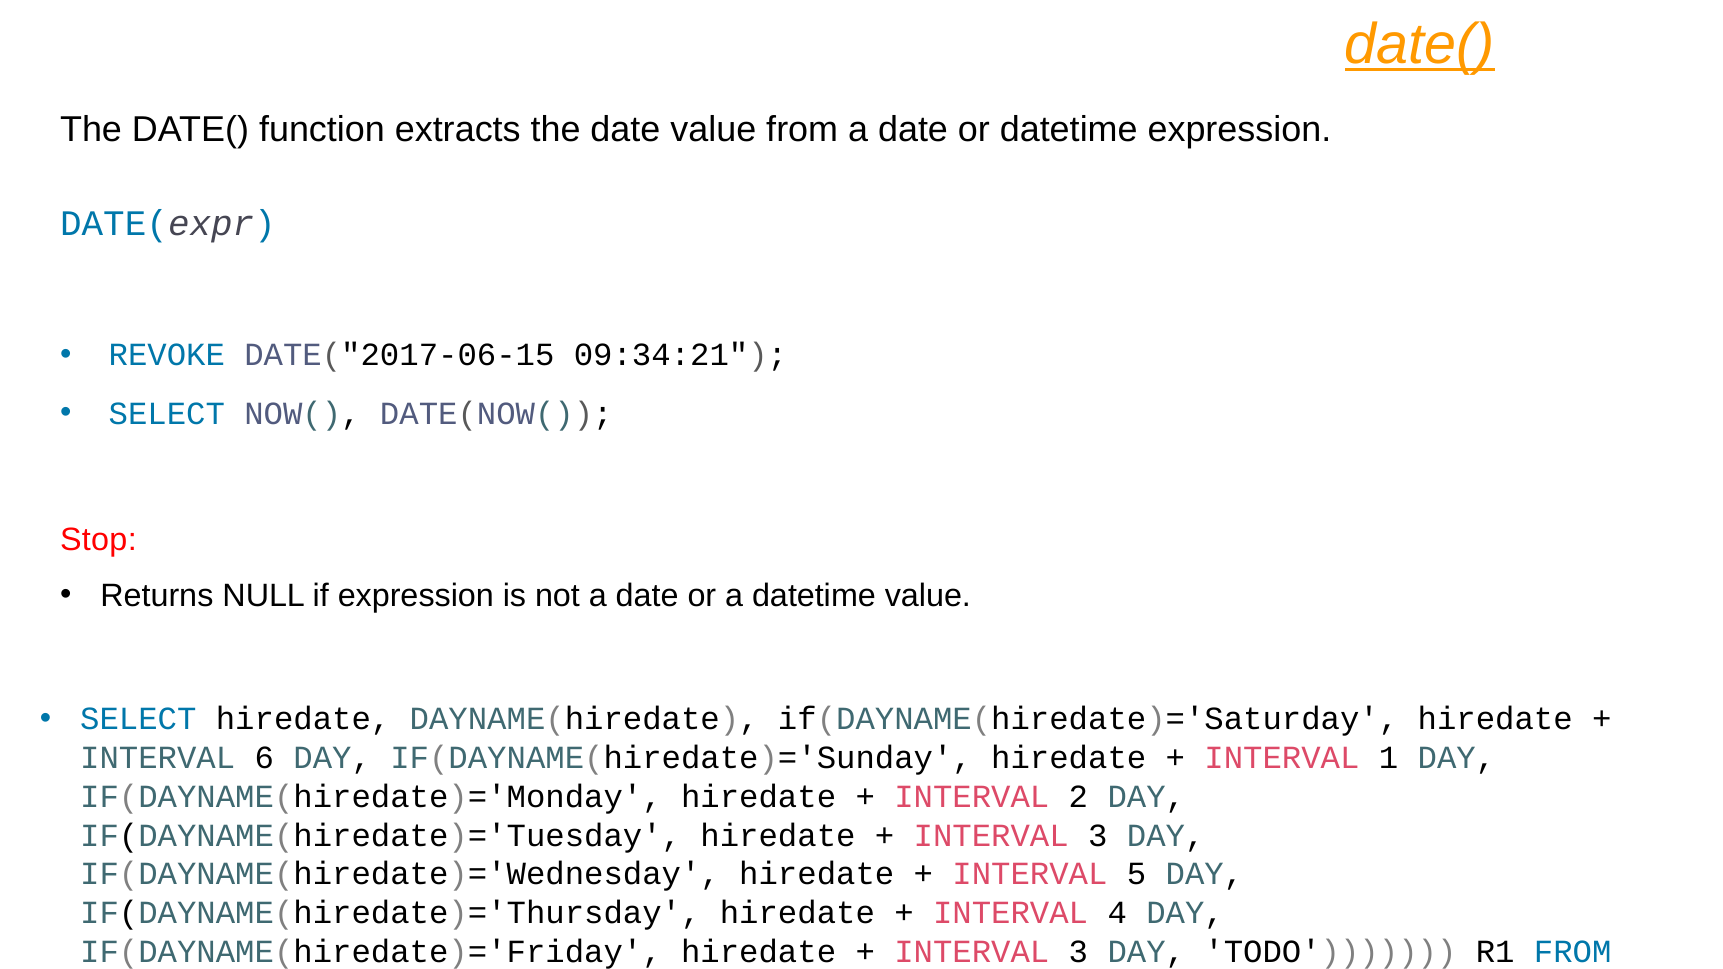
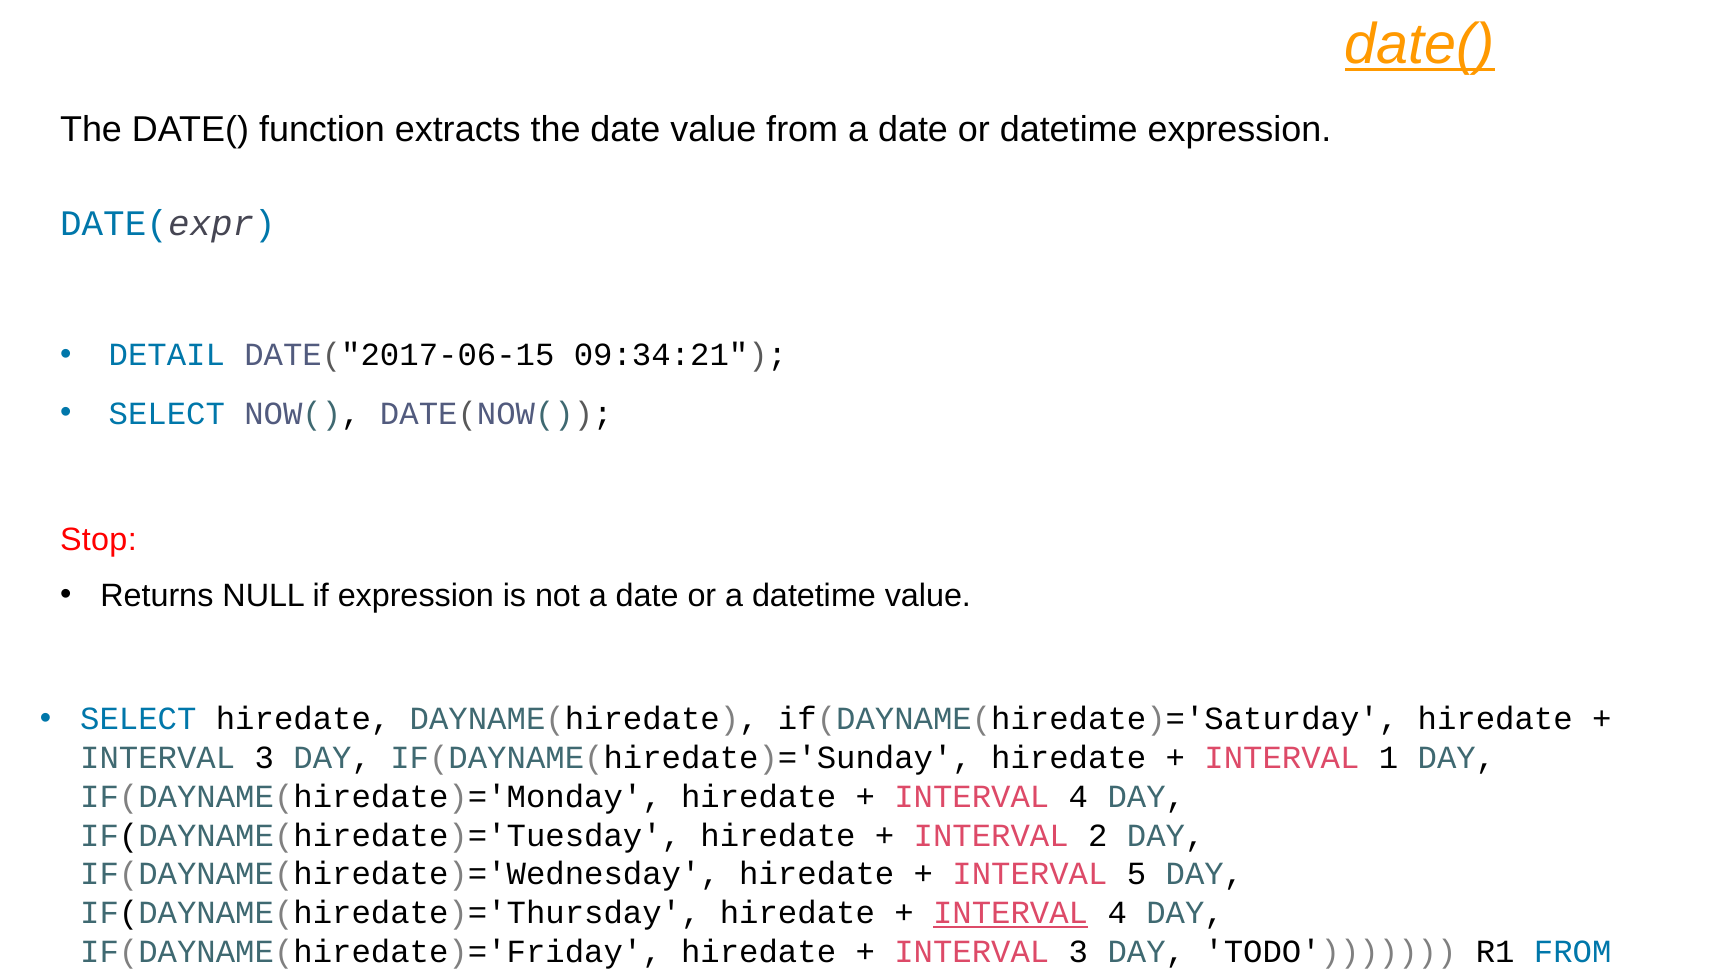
REVOKE: REVOKE -> DETAIL (167, 355)
6: 6 -> 3 (264, 758)
2: 2 -> 4 (1078, 797)
3: 3 -> 2 (1098, 836)
INTERVAL underline: none -> present (1011, 913)
